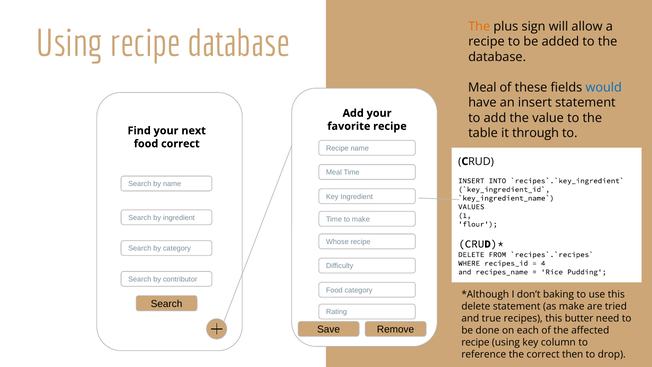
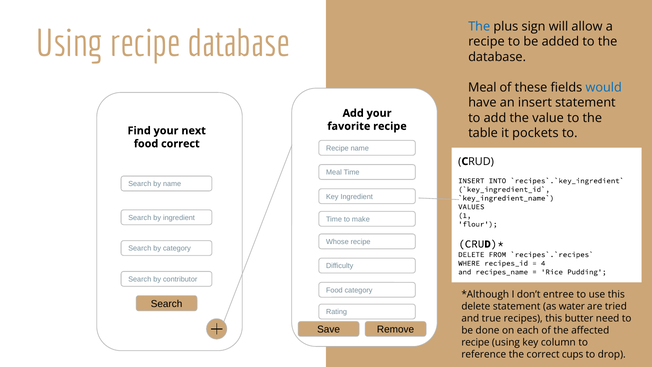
The colour: orange -> blue (479, 27)
through: through -> pockets (535, 133)
baking: baking -> entree (559, 294)
as make: make -> water (572, 306)
then: then -> cups (573, 354)
